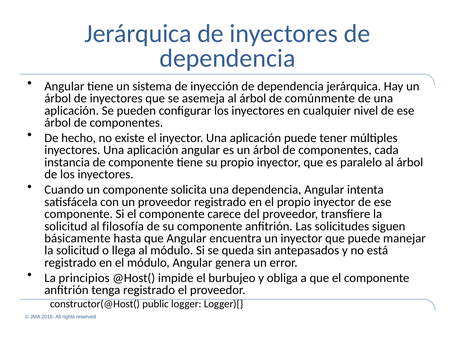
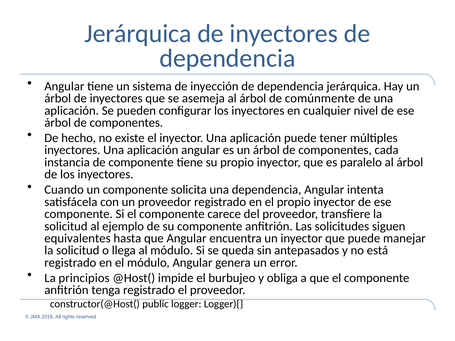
filosofía: filosofía -> ejemplo (123, 226)
básicamente: básicamente -> equivalentes (77, 238)
